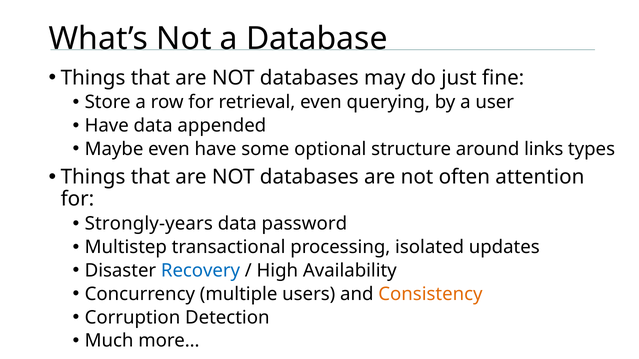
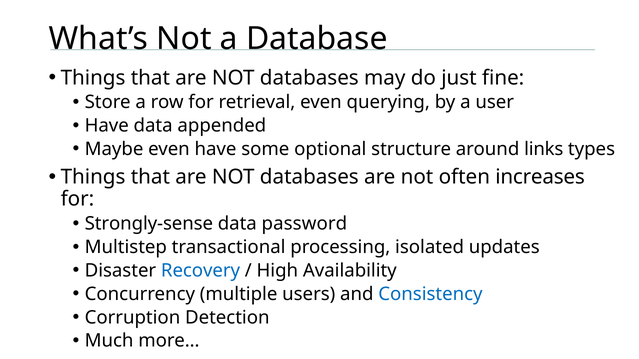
attention: attention -> increases (540, 177)
Strongly-years: Strongly-years -> Strongly-sense (149, 224)
Consistency colour: orange -> blue (430, 294)
